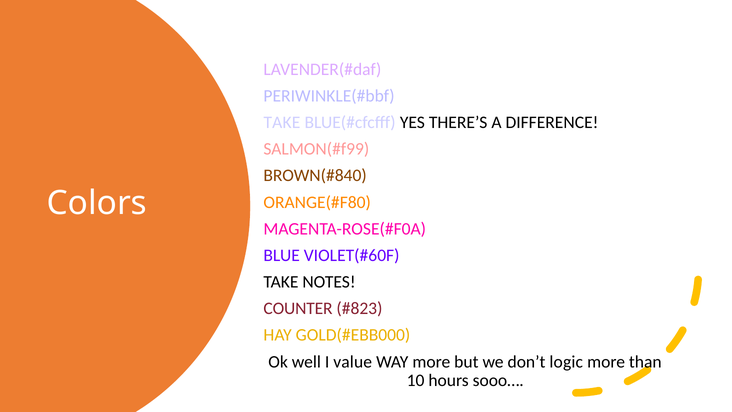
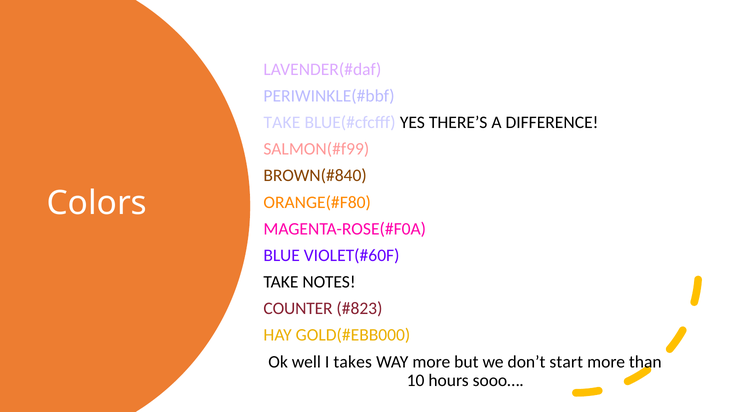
value: value -> takes (353, 362)
logic: logic -> start (566, 362)
